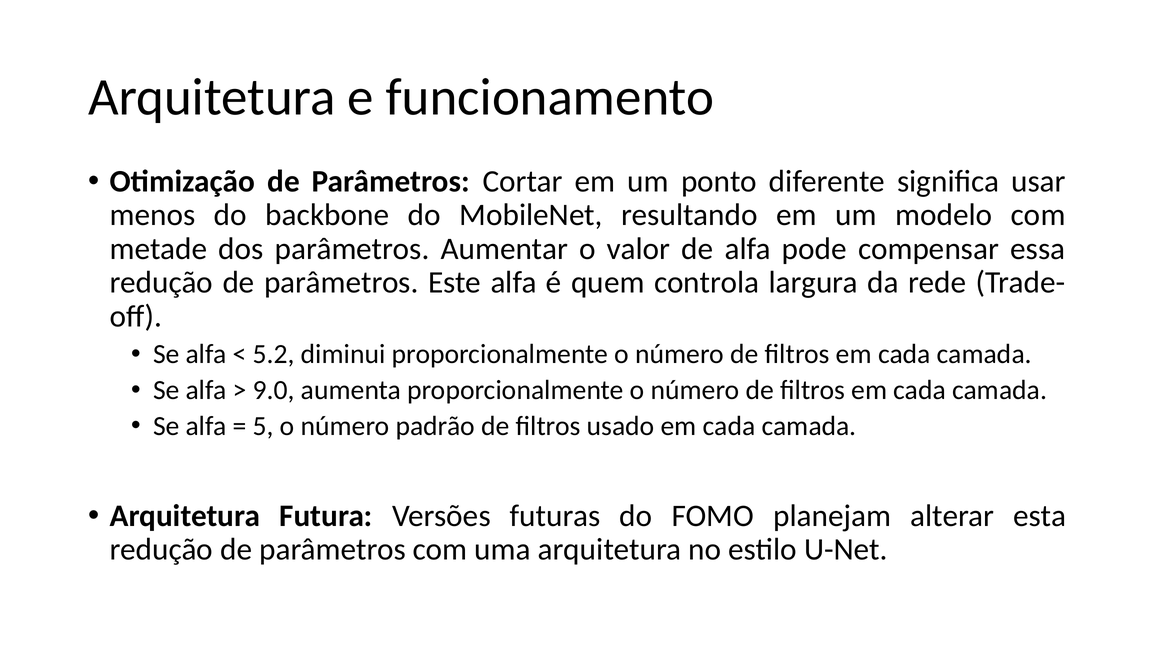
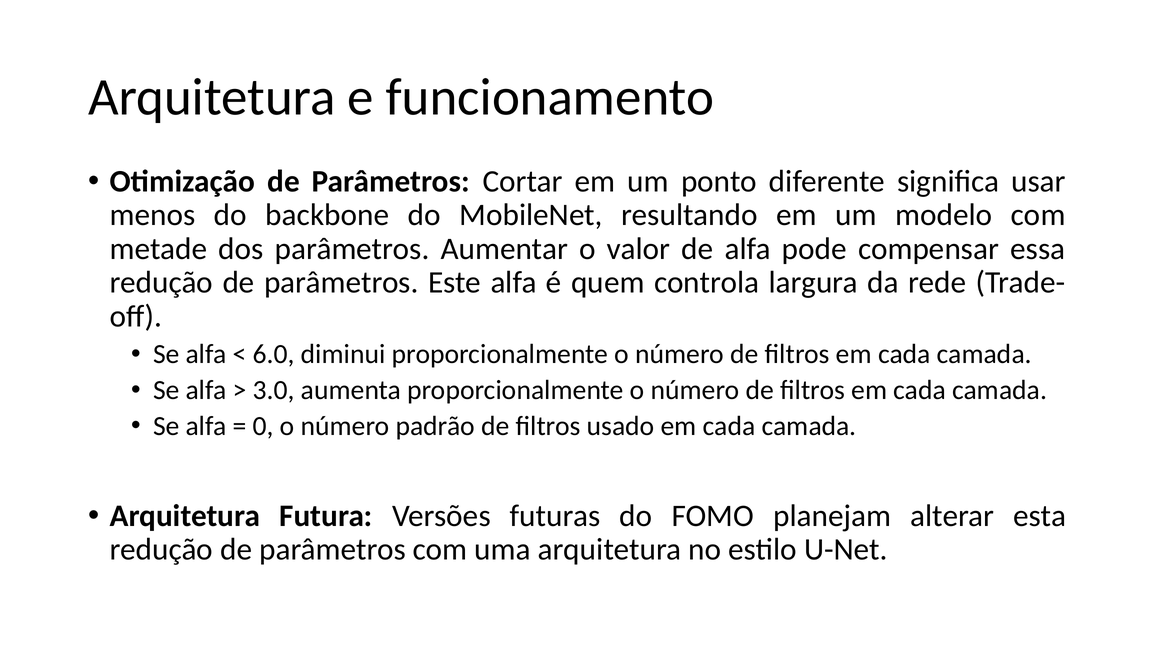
5.2: 5.2 -> 6.0 (274, 354)
9.0: 9.0 -> 3.0 (274, 390)
5: 5 -> 0 (263, 426)
